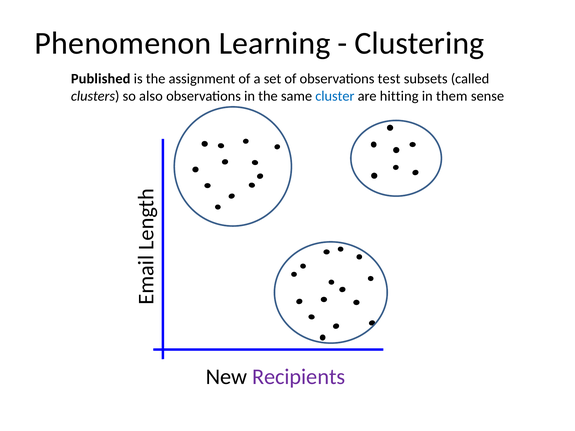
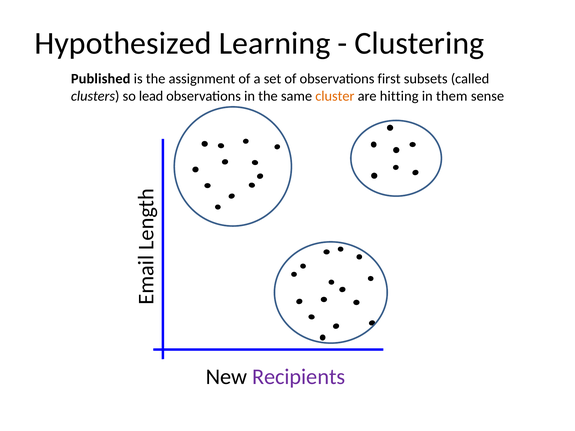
Phenomenon: Phenomenon -> Hypothesized (123, 43)
test: test -> first (389, 79)
also: also -> lead (151, 96)
cluster colour: blue -> orange (335, 96)
